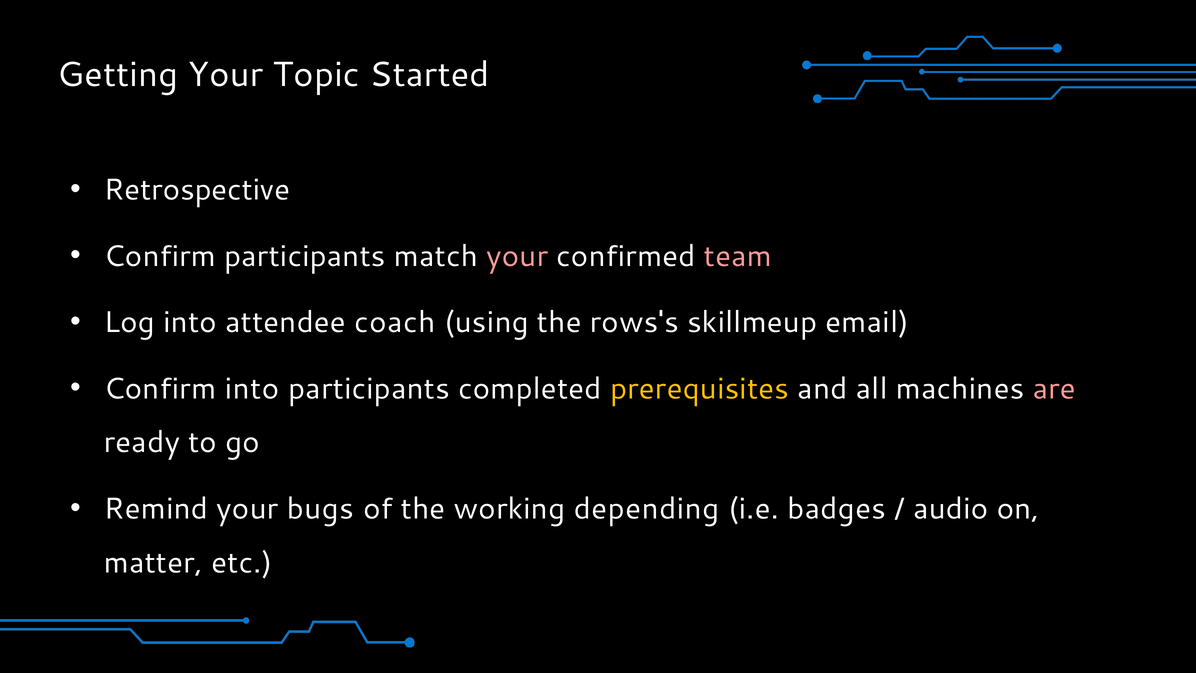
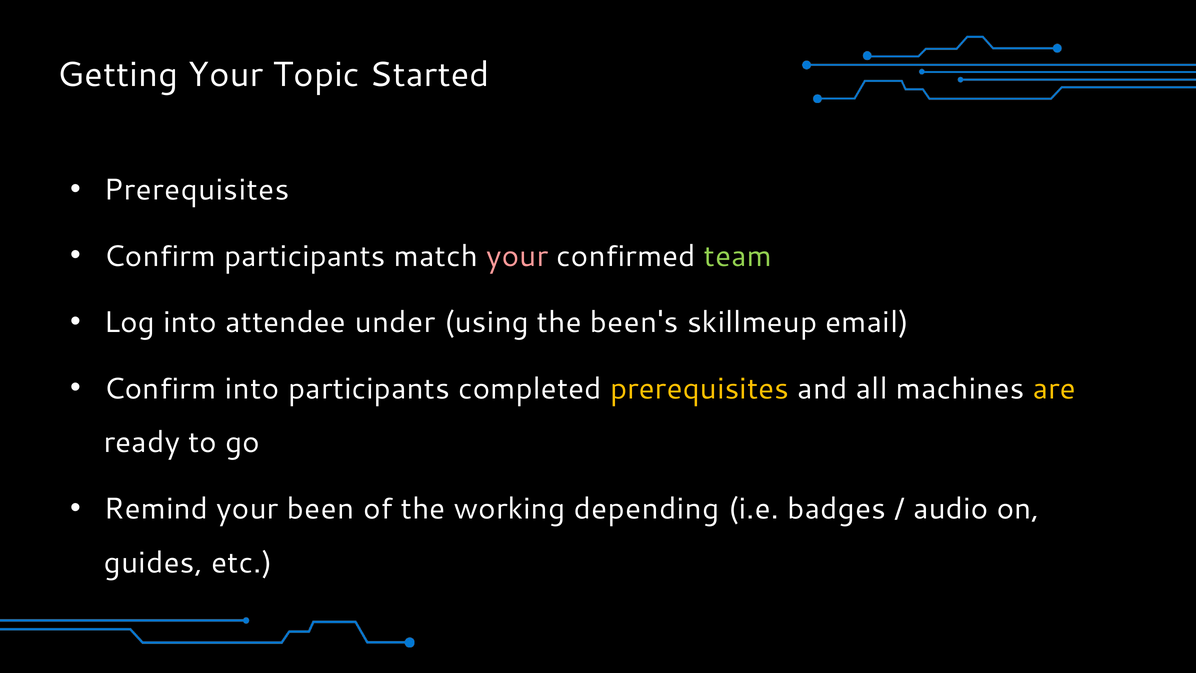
Retrospective: Retrospective -> Prerequisites (197, 190)
team colour: pink -> light green (738, 256)
coach: coach -> under (395, 322)
rows's: rows's -> been's (634, 322)
are colour: pink -> yellow (1054, 389)
bugs: bugs -> been (321, 509)
matter: matter -> guides (153, 563)
